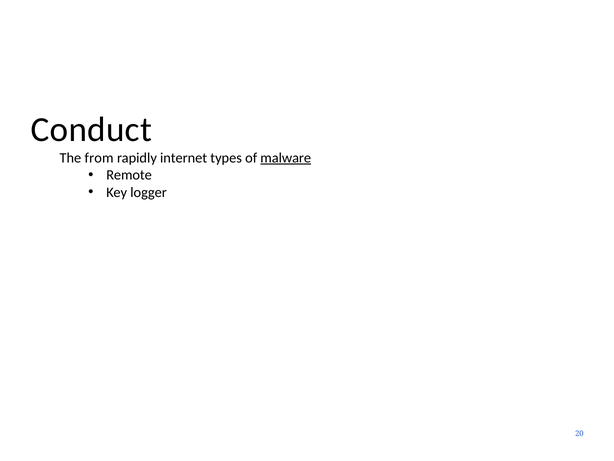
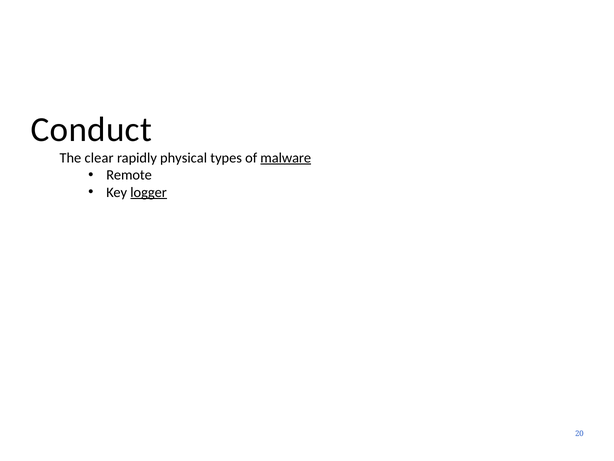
from: from -> clear (99, 158)
internet: internet -> physical (184, 158)
logger underline: none -> present (149, 192)
